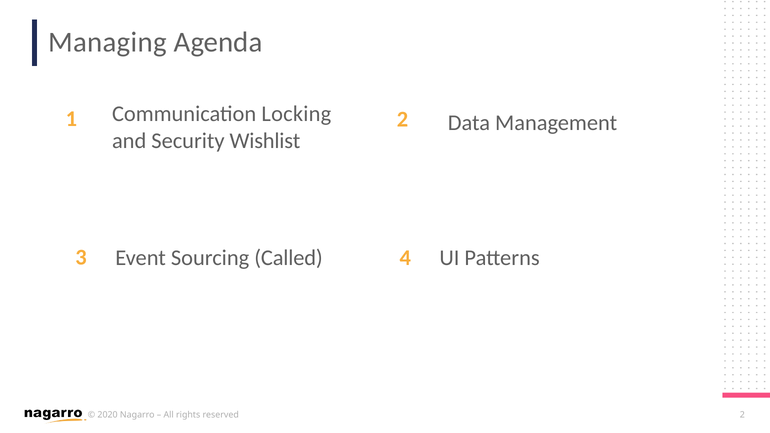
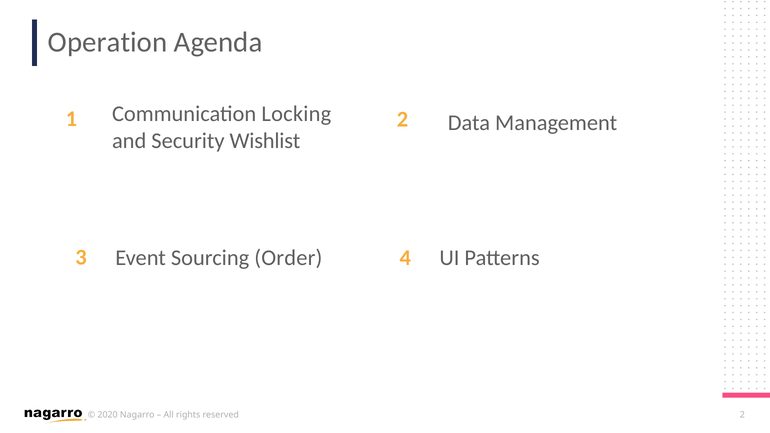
Managing: Managing -> Operation (108, 42)
Called: Called -> Order (288, 258)
